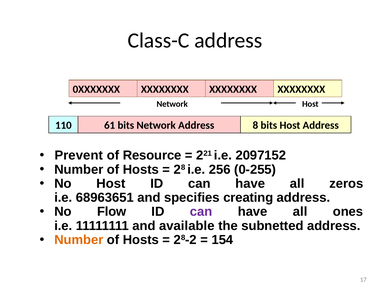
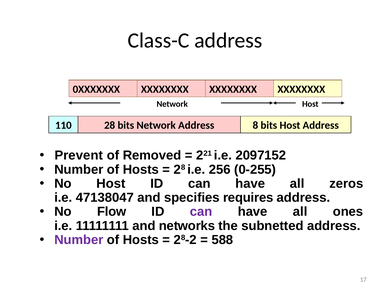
110 61: 61 -> 28 (110, 125)
Resource: Resource -> Removed (152, 155)
68963651: 68963651 -> 47138047 (105, 197)
creating: creating -> requires (248, 197)
available: available -> networks (187, 225)
Number colour: orange -> purple (79, 239)
154: 154 -> 588 (222, 239)
